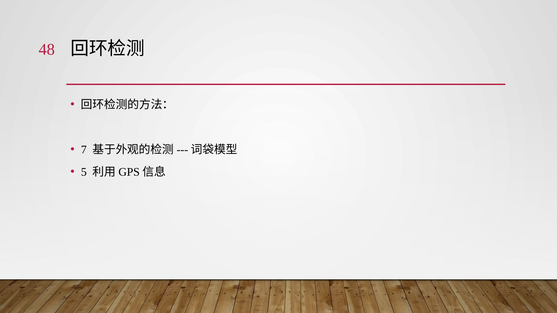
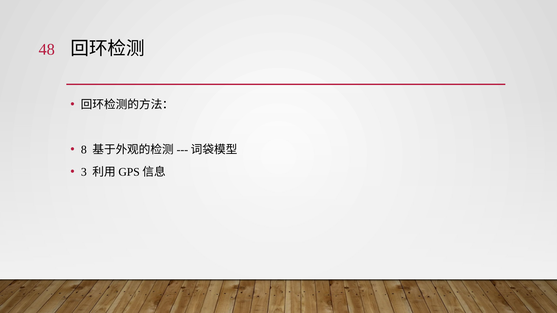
7: 7 -> 8 (84, 150)
5: 5 -> 3 (84, 172)
